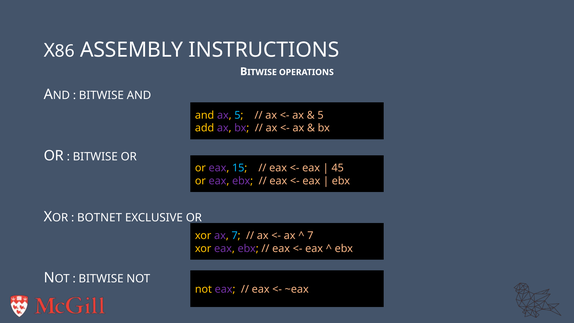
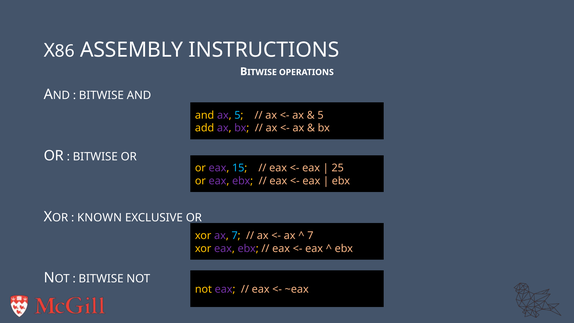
45: 45 -> 25 (338, 168)
BOTNET: BOTNET -> KNOWN (100, 218)
